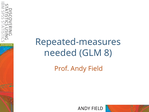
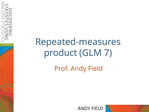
needed: needed -> product (60, 53)
8: 8 -> 7 (108, 53)
